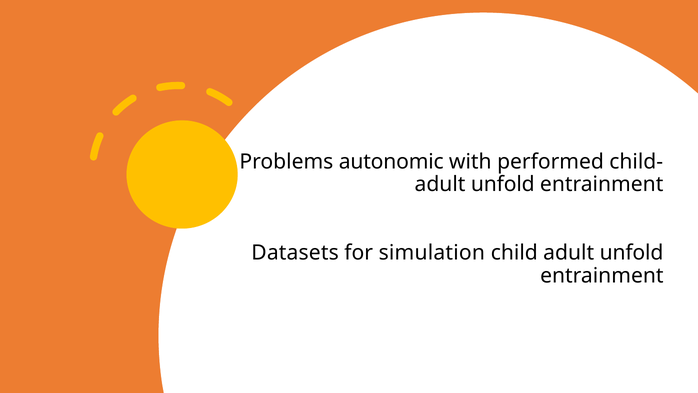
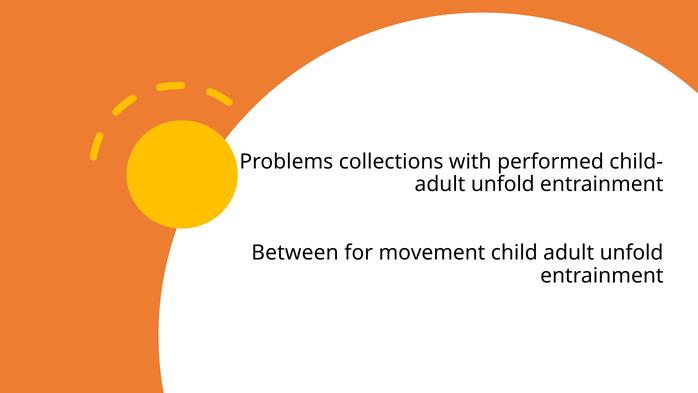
autonomic: autonomic -> collections (391, 161)
Datasets: Datasets -> Between (295, 253)
simulation: simulation -> movement (432, 253)
